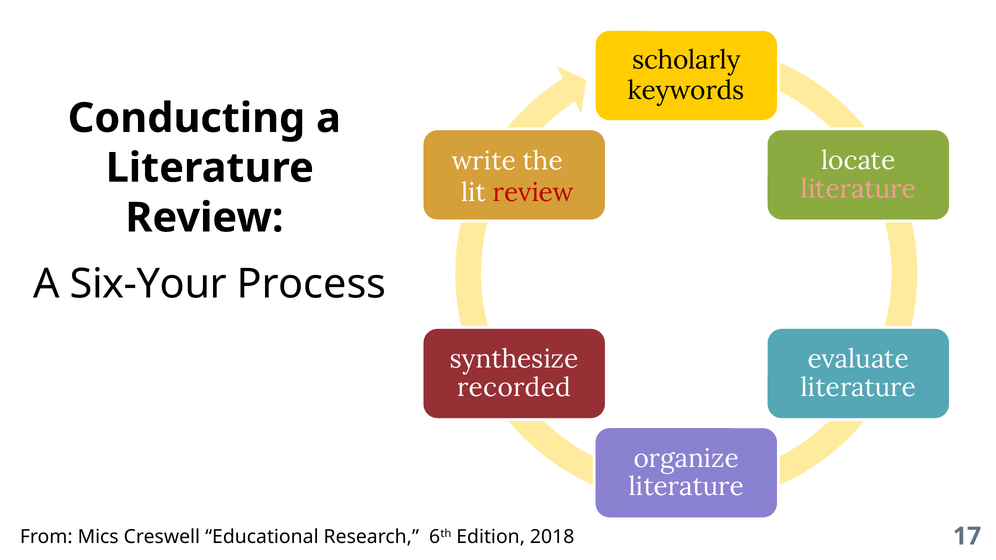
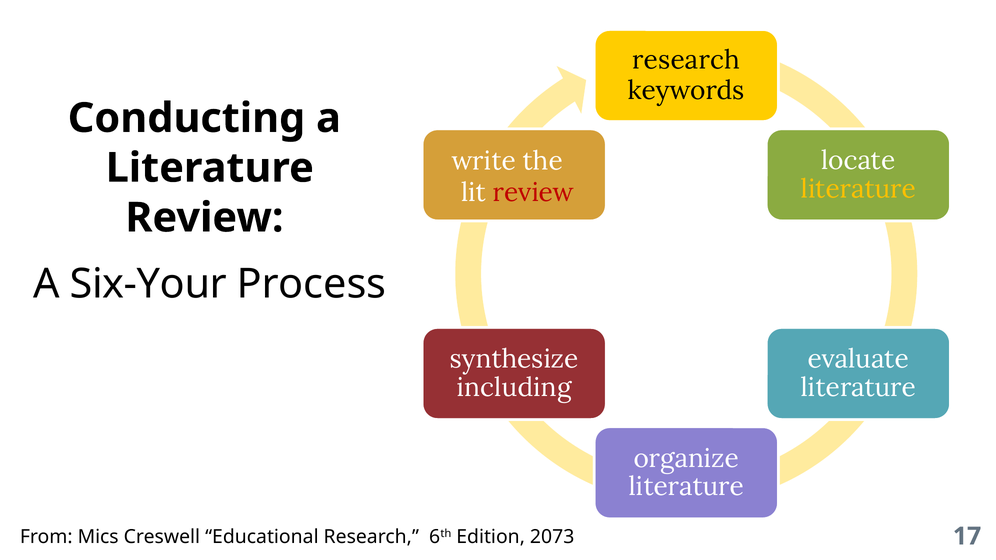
scholarly: scholarly -> research (686, 60)
literature colour: pink -> yellow (858, 189)
recorded: recorded -> including (514, 388)
2018: 2018 -> 2073 (552, 537)
